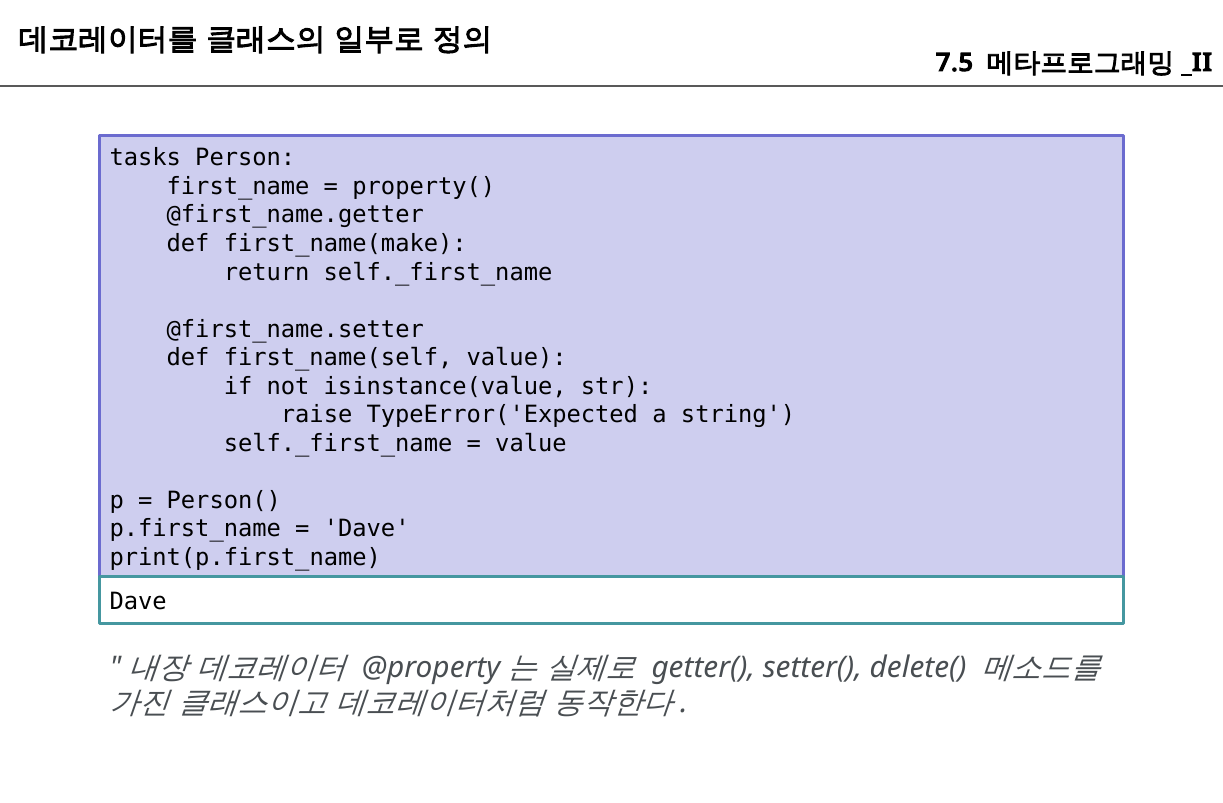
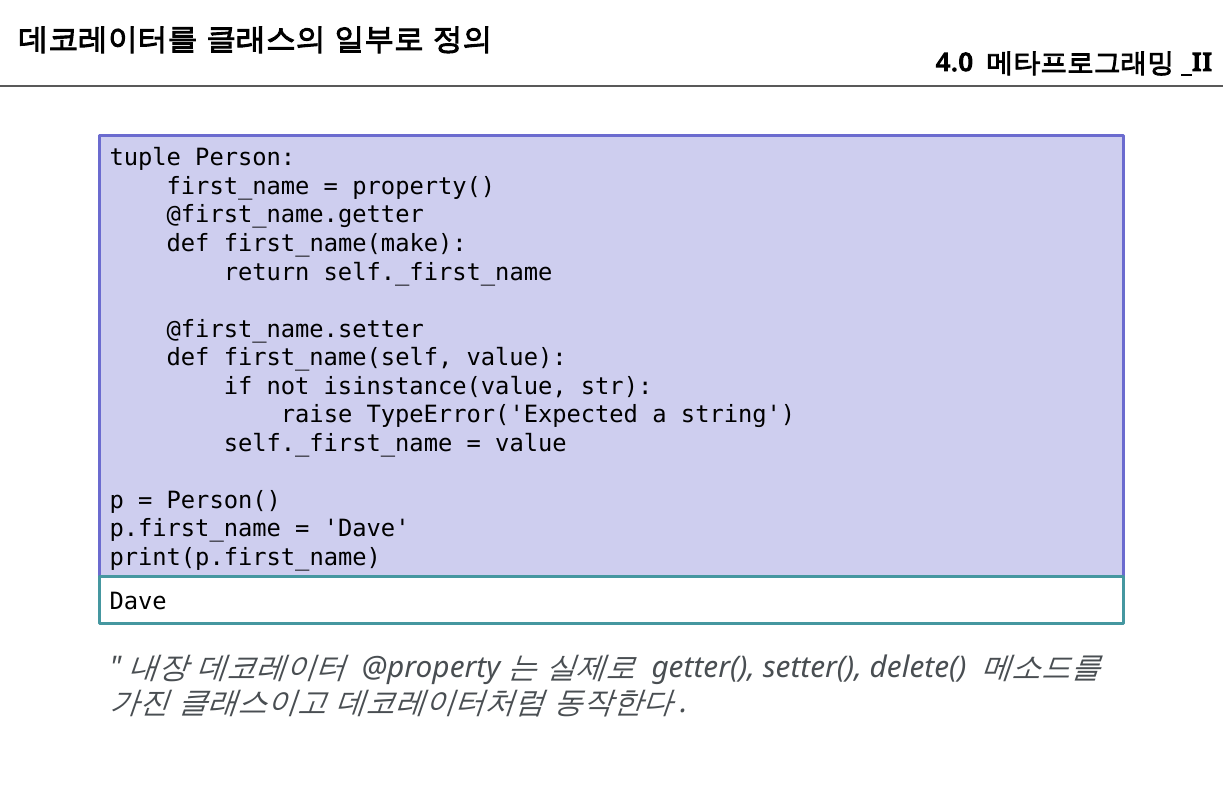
7.5: 7.5 -> 4.0 (954, 63)
tasks: tasks -> tuple (145, 158)
